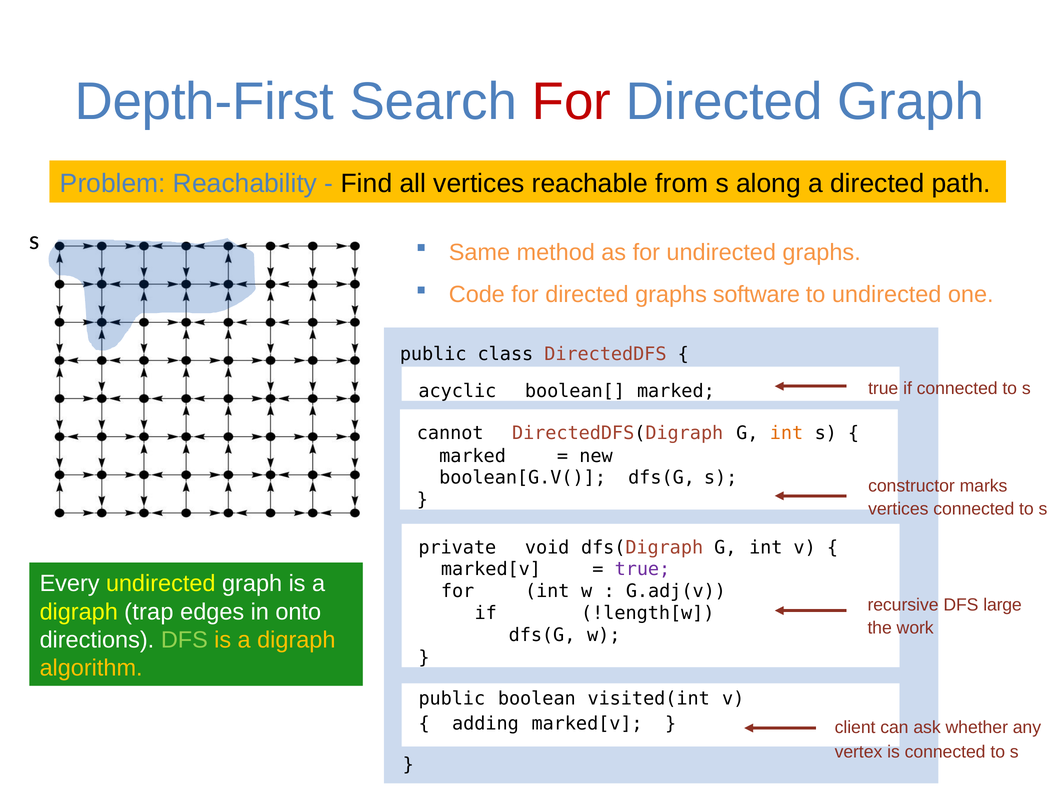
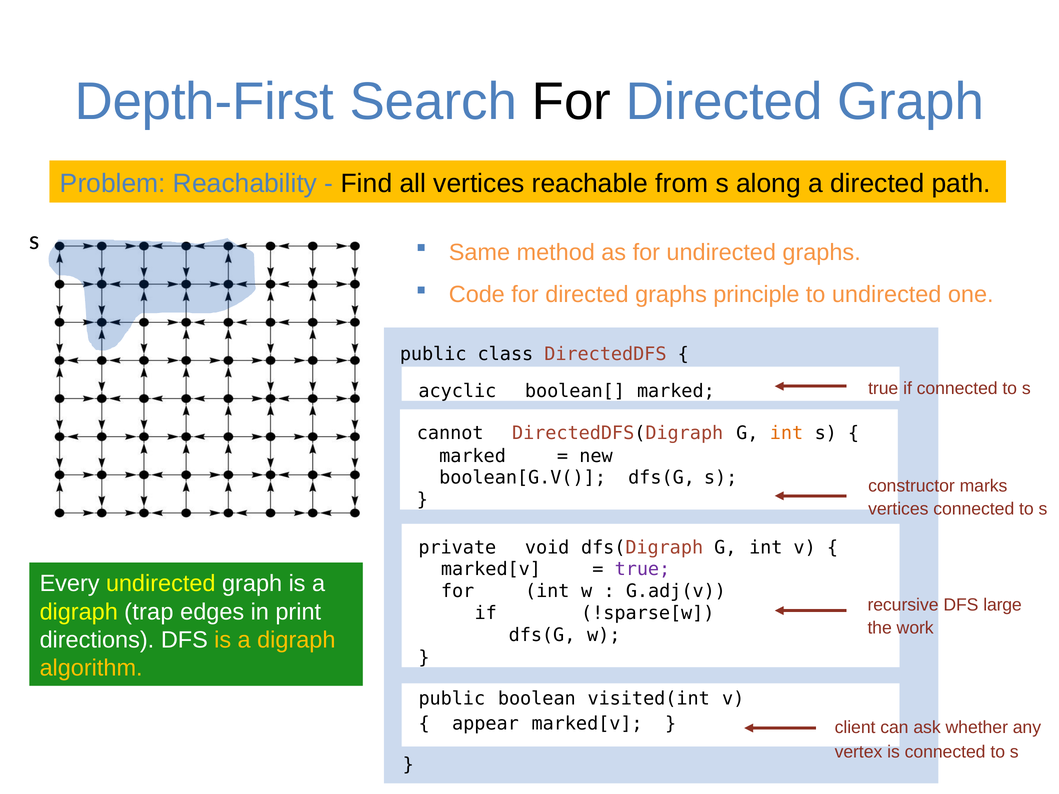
For colour: red -> black (571, 102)
software: software -> principle (756, 295)
onto: onto -> print (298, 612)
!length[w: !length[w -> !sparse[w (648, 613)
DFS colour: light green -> white (184, 640)
adding: adding -> appear (486, 724)
